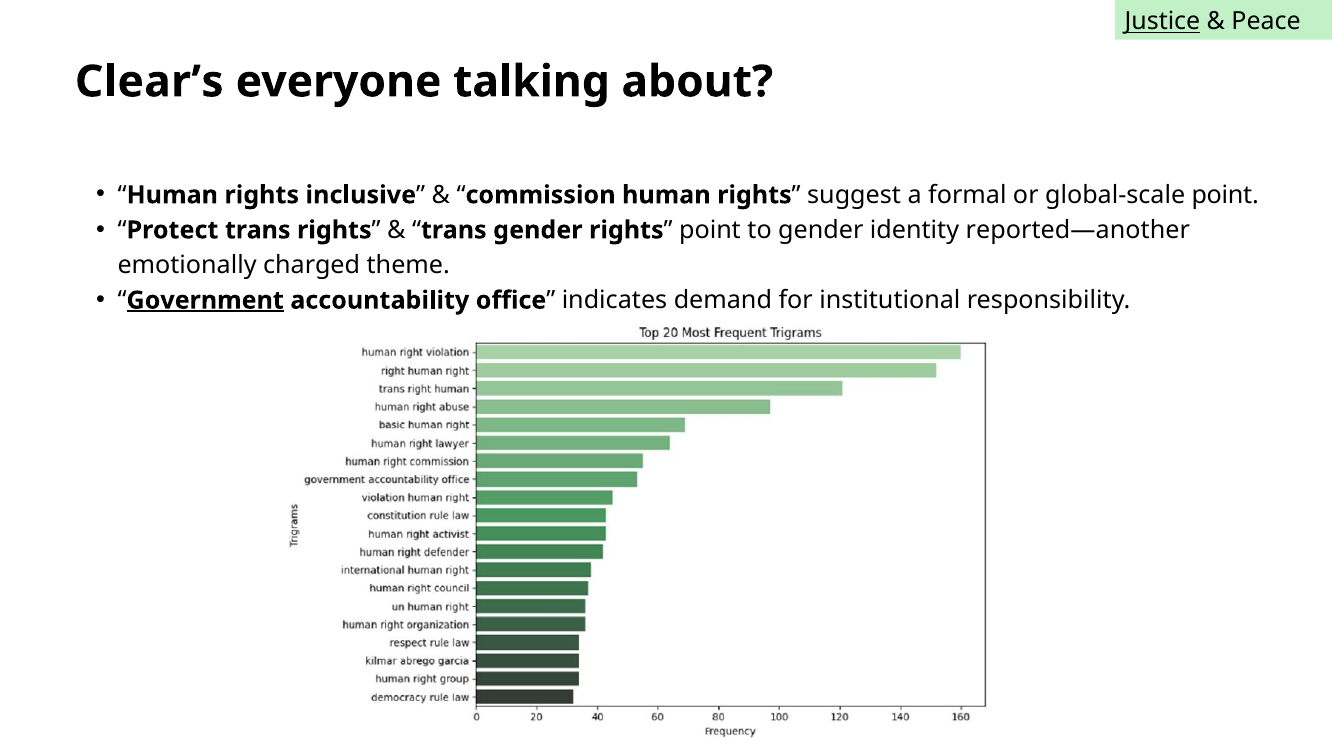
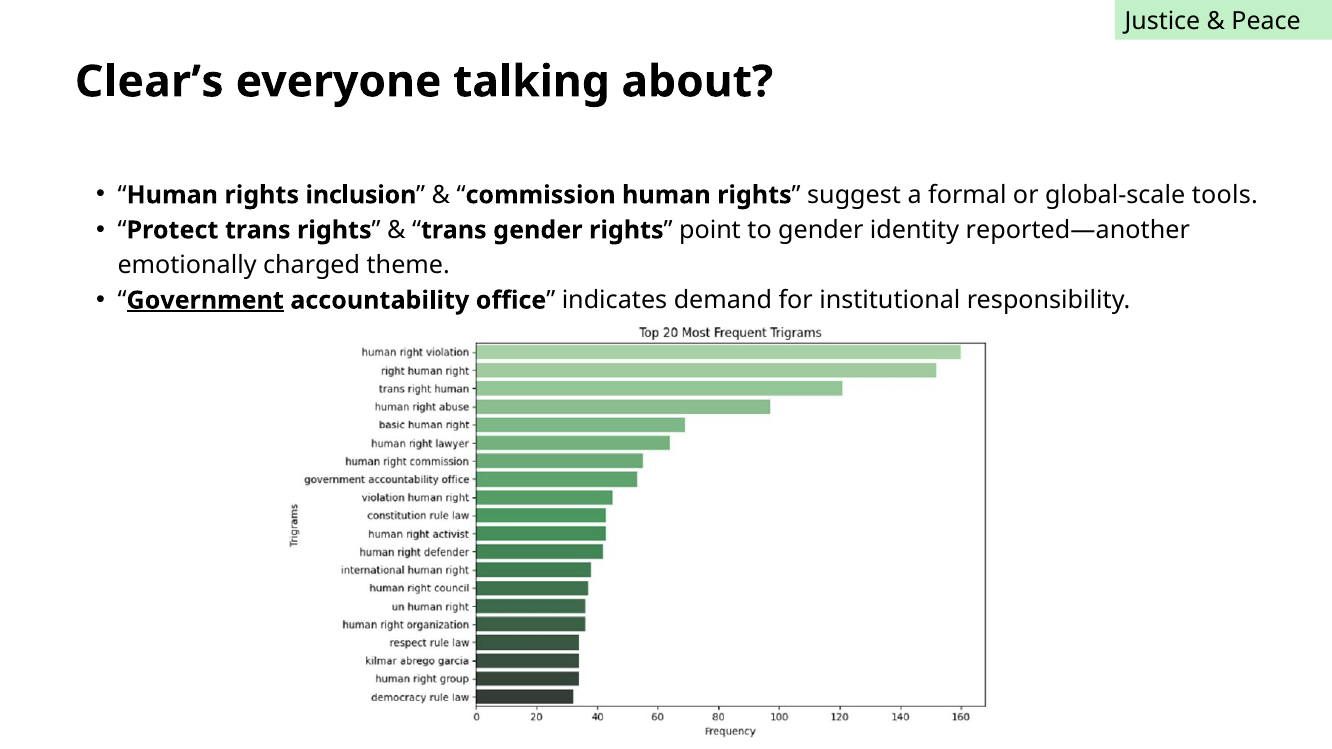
Justice underline: present -> none (1162, 22)
inclusive: inclusive -> inclusion (361, 195)
global-scale point: point -> tools (1225, 195)
